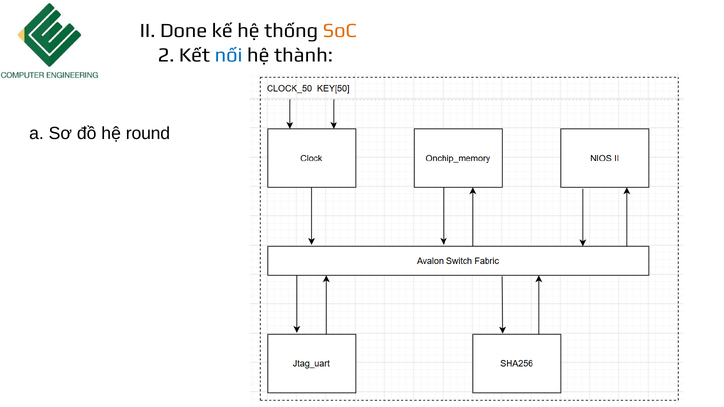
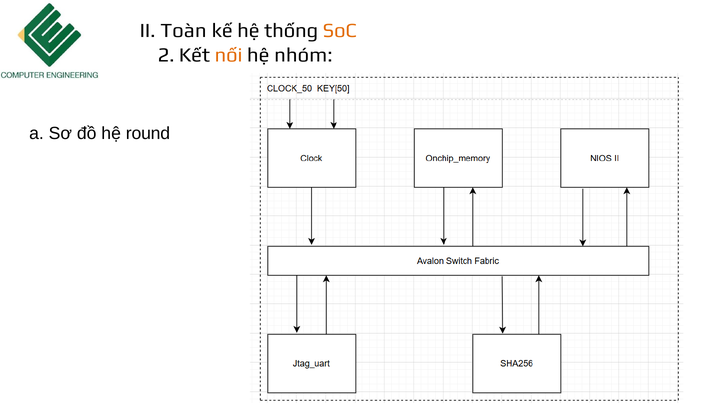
Done: Done -> Toàn (183, 31)
nối colour: blue -> orange (229, 55)
thành: thành -> nhóm (303, 55)
